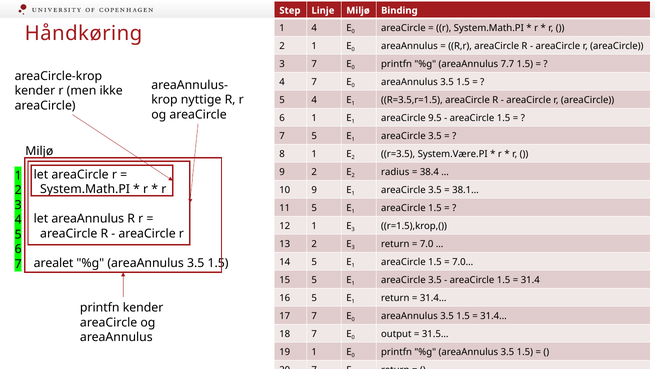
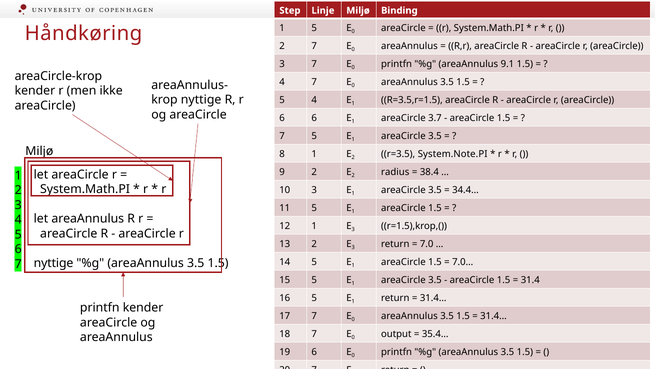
1 4: 4 -> 5 (314, 28)
2 1: 1 -> 7 (314, 46)
7.7: 7.7 -> 9.1 (507, 64)
6 1: 1 -> 6 (314, 118)
9.5: 9.5 -> 3.7 (435, 118)
System.Være.PI: System.Være.PI -> System.Note.PI (453, 154)
10 9: 9 -> 3 (314, 190)
38.1…: 38.1… -> 34.4… (465, 190)
arealet: arealet -> nyttige (54, 263)
31.5…: 31.5… -> 35.4… (435, 333)
19 1: 1 -> 6 (314, 351)
